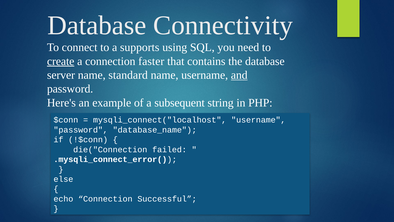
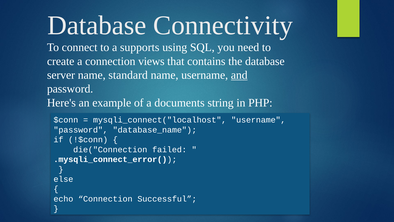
create underline: present -> none (61, 61)
faster: faster -> views (151, 61)
subsequent: subsequent -> documents (179, 103)
